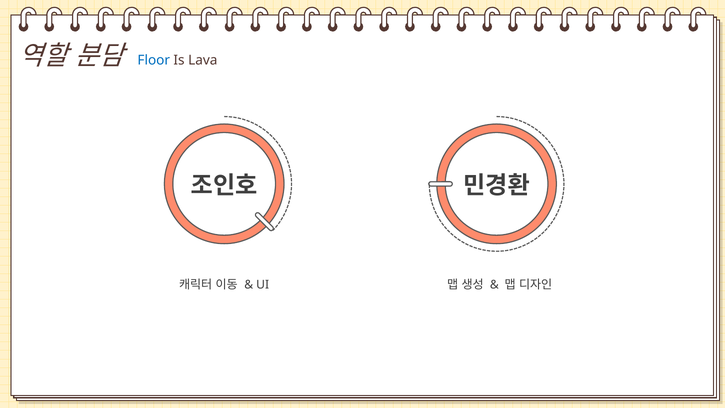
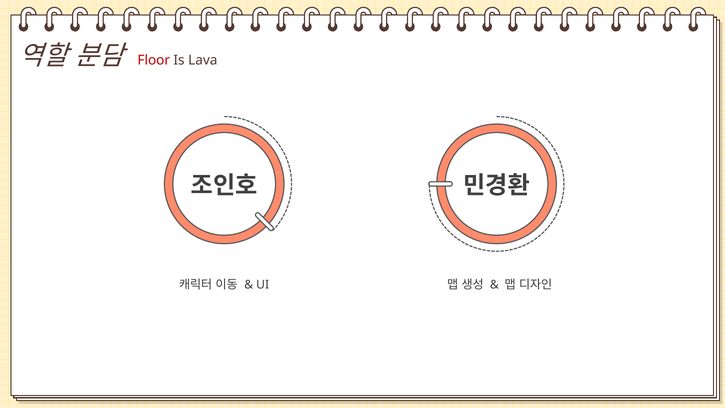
Floor colour: blue -> red (154, 60)
